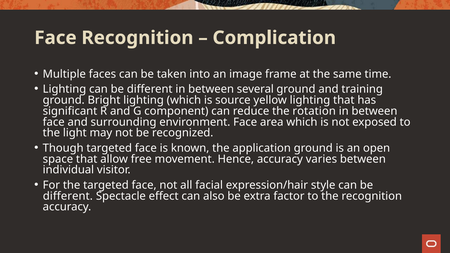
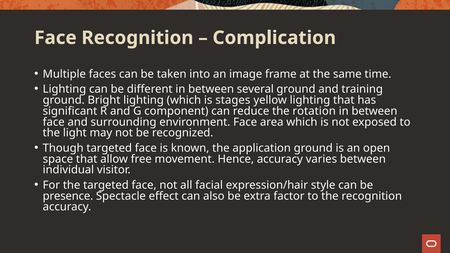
source: source -> stages (233, 100)
different: different -> presence (68, 196)
